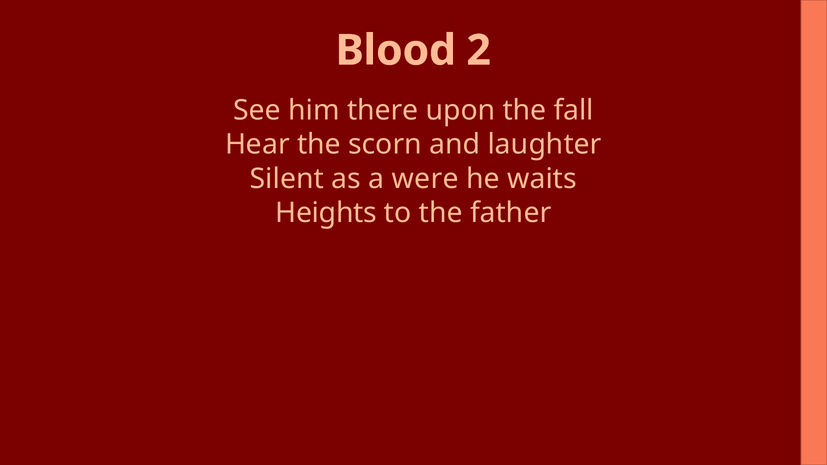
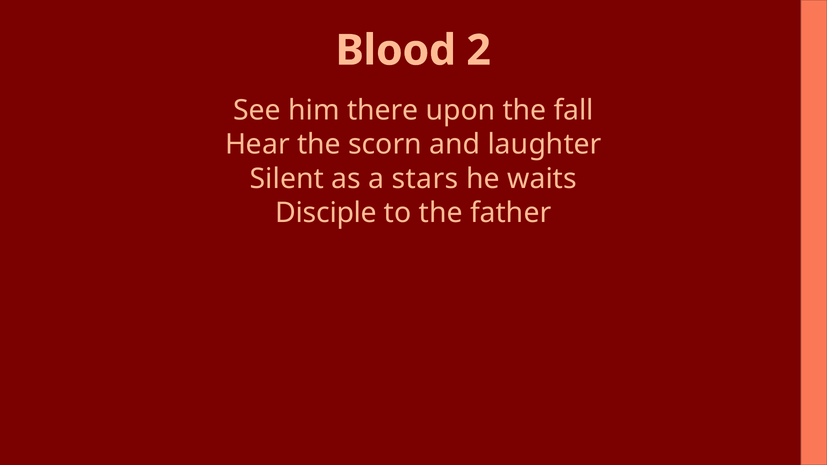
were: were -> stars (425, 179)
Heights: Heights -> Disciple (326, 213)
